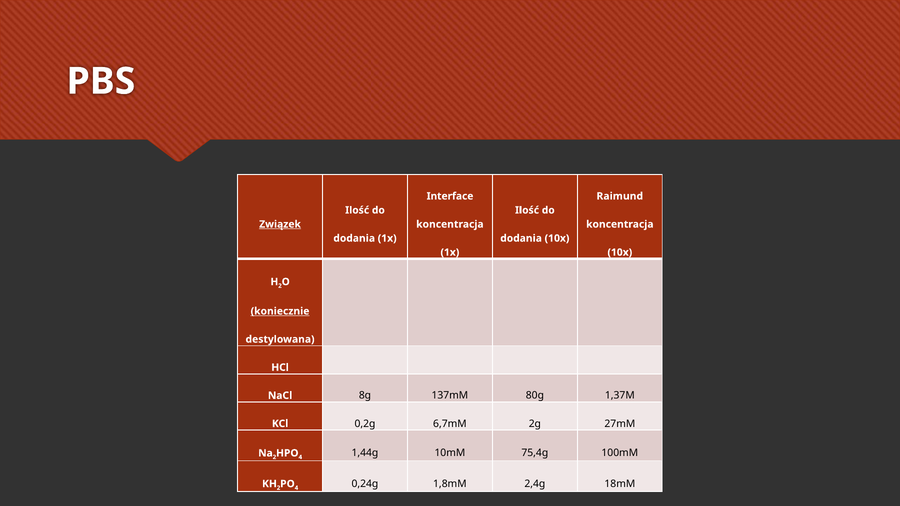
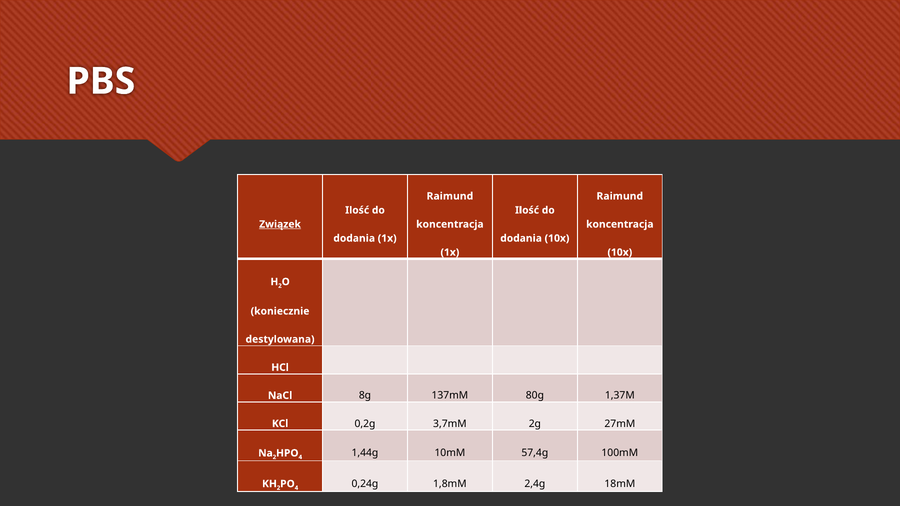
Interface: Interface -> Raimund (450, 196)
koniecznie underline: present -> none (280, 311)
6,7mM: 6,7mM -> 3,7mM (450, 424)
75,4g: 75,4g -> 57,4g (535, 453)
